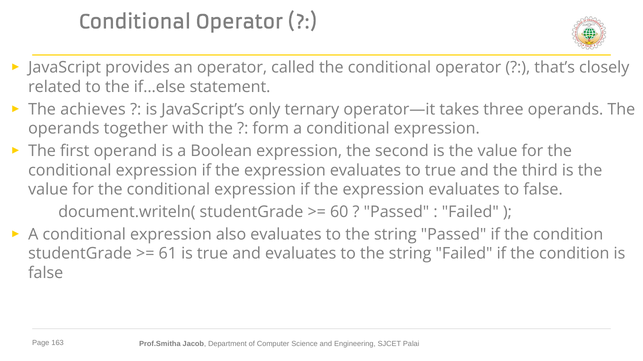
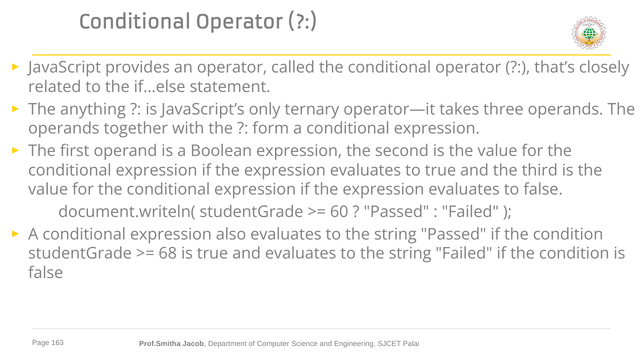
achieves: achieves -> anything (93, 110)
61: 61 -> 68 (168, 254)
